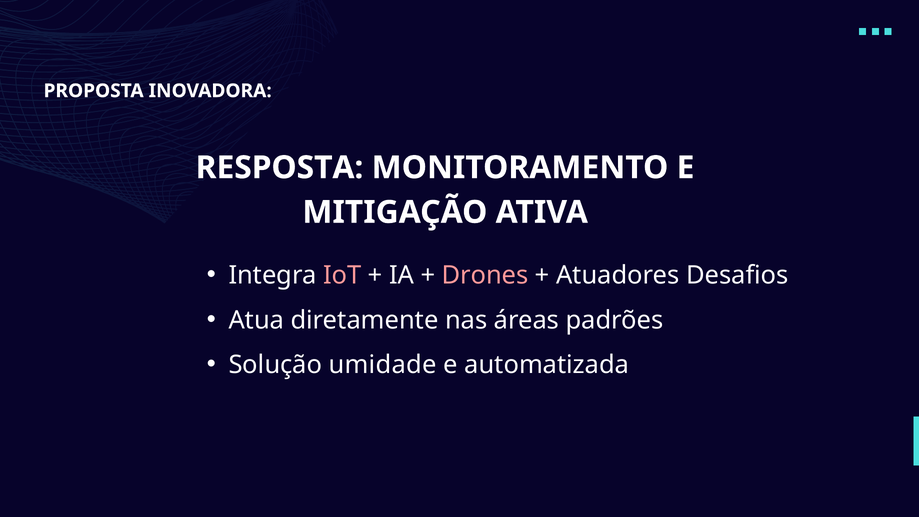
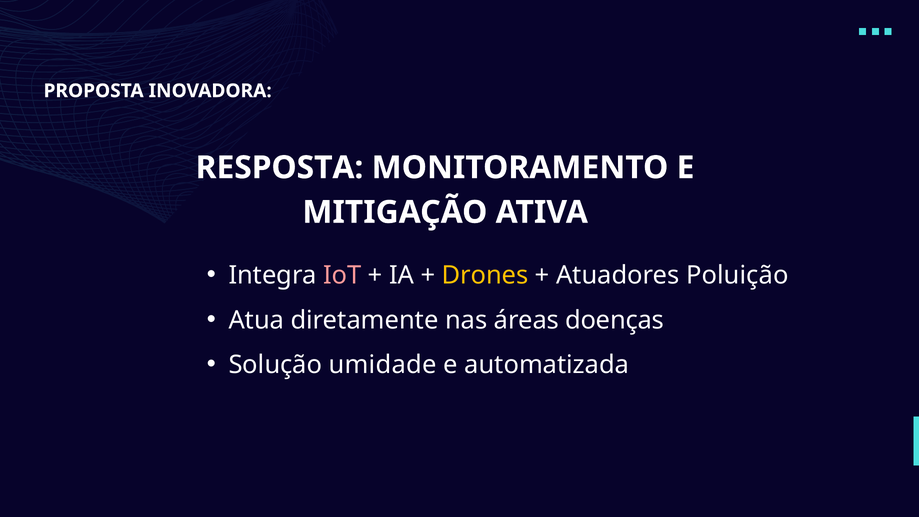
Drones colour: pink -> yellow (485, 275)
Desafios: Desafios -> Poluição (737, 275)
padrões: padrões -> doenças (615, 320)
